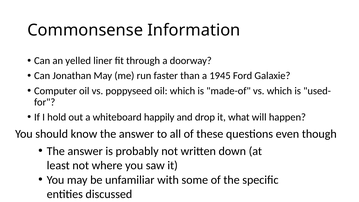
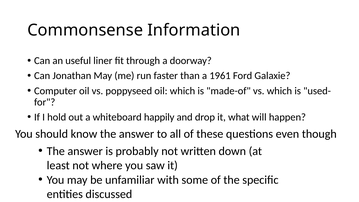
yelled: yelled -> useful (78, 61)
1945: 1945 -> 1961 (220, 76)
